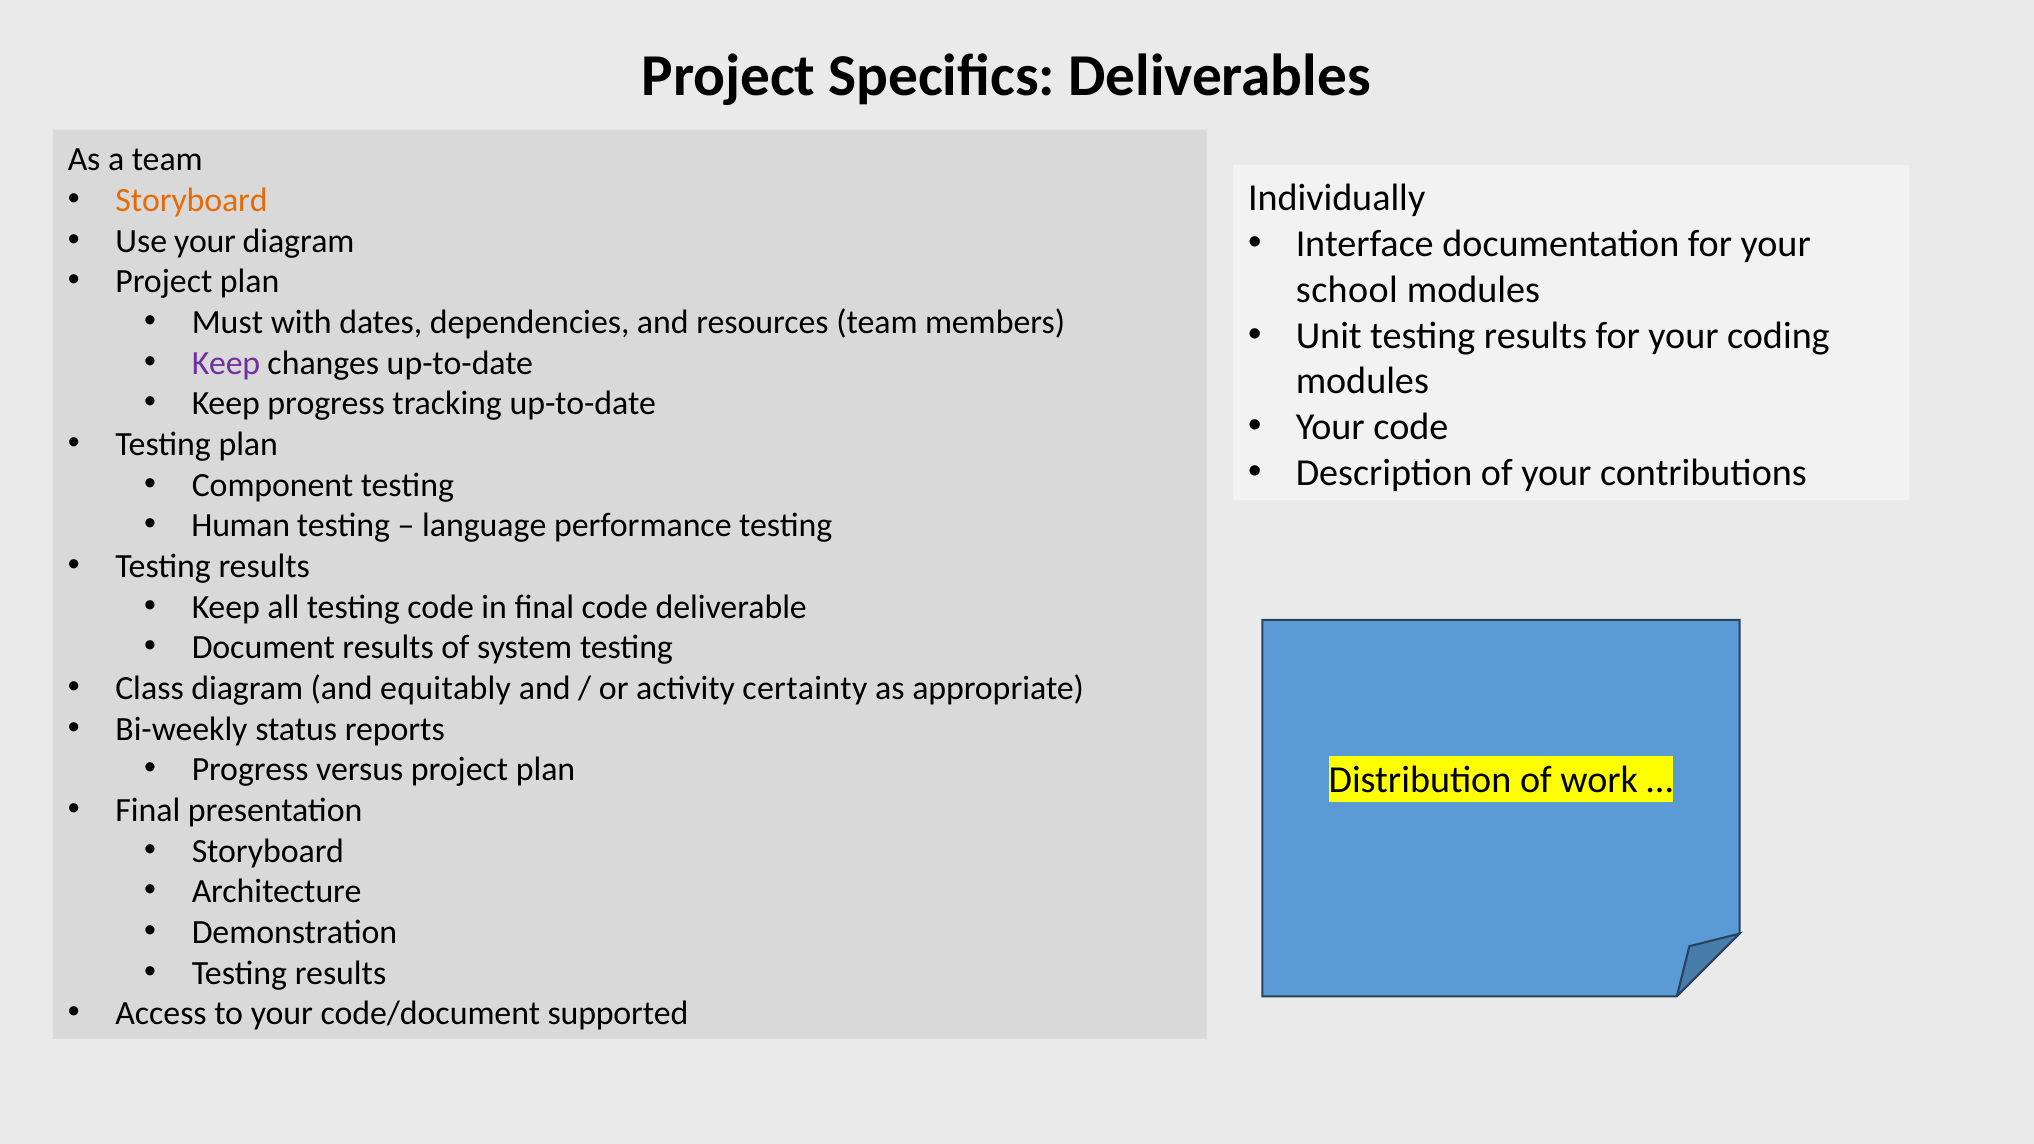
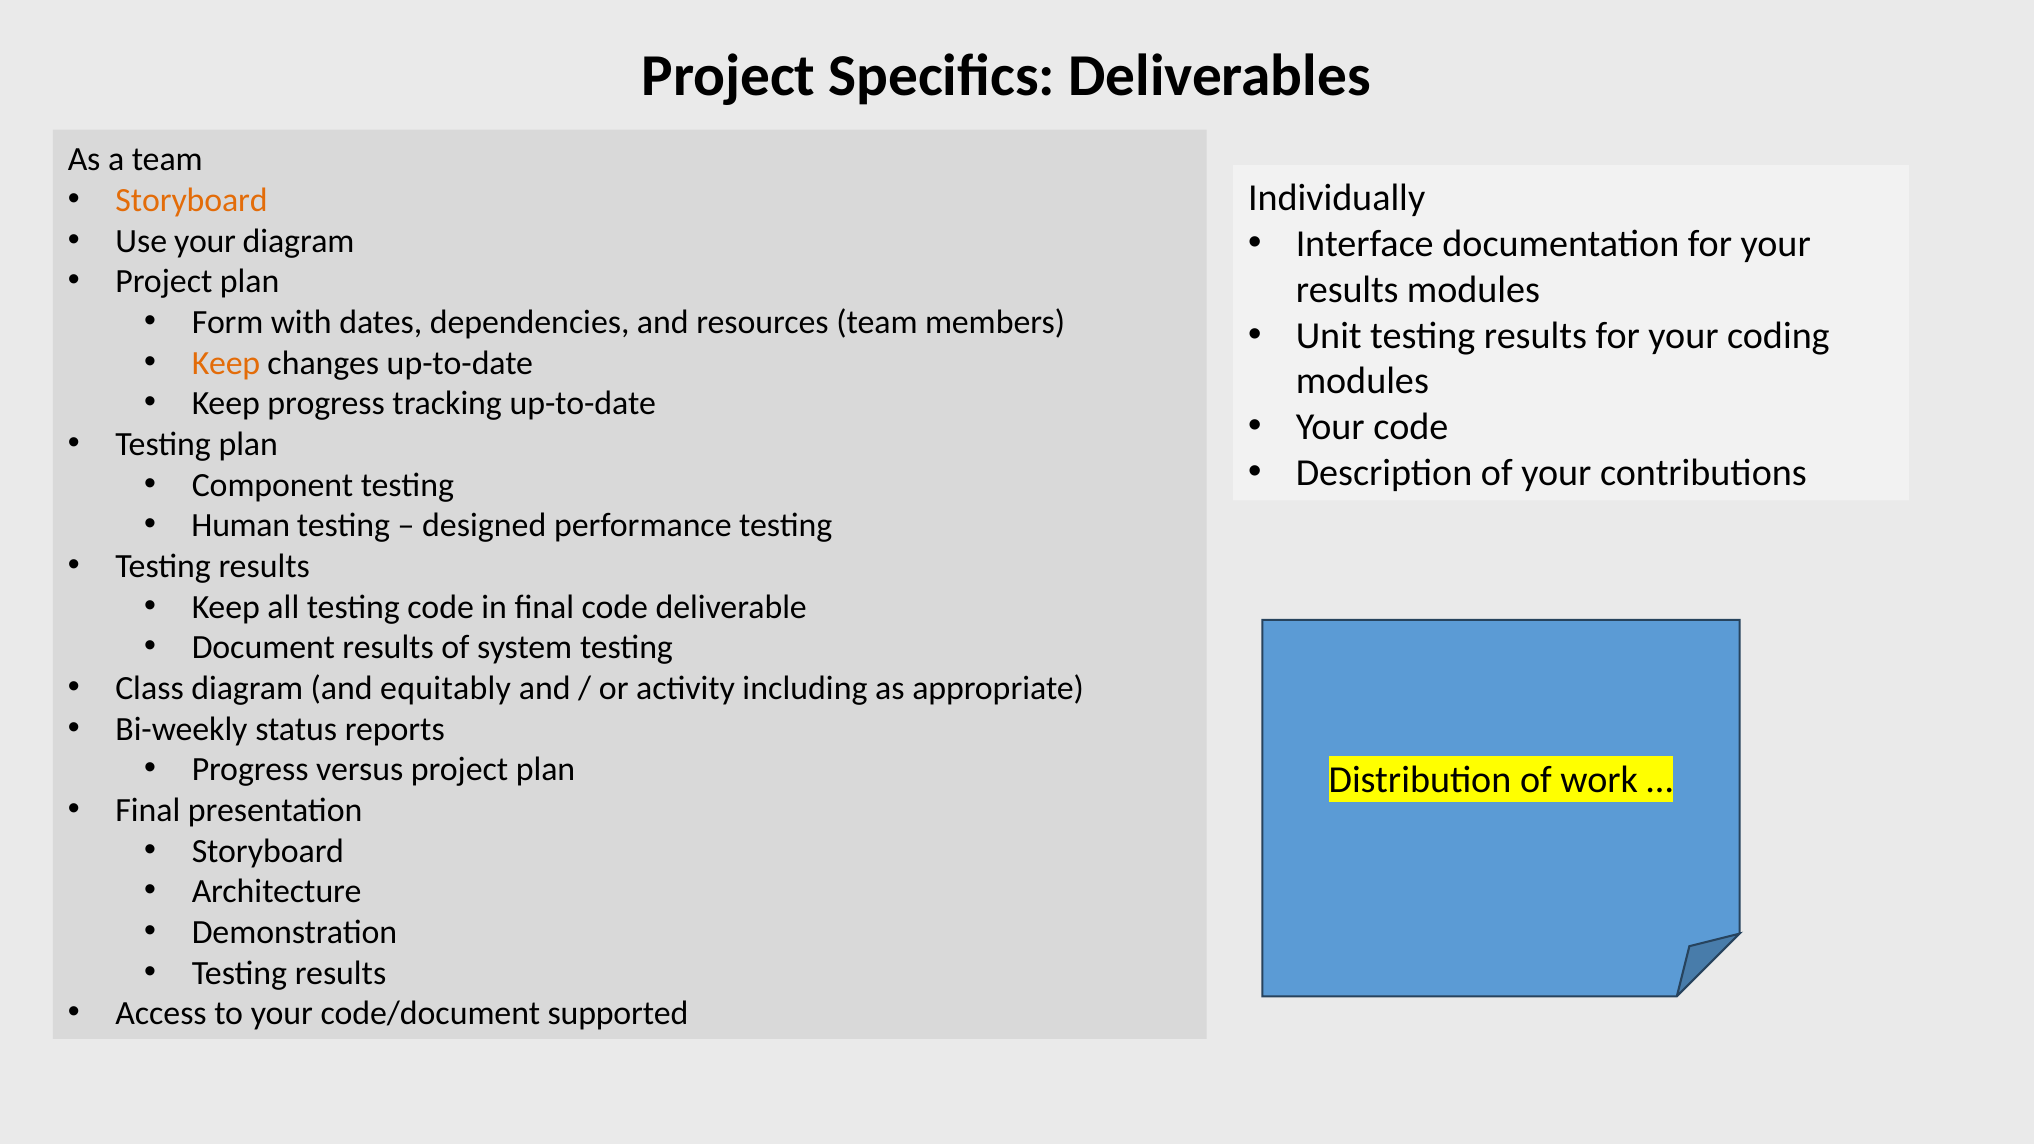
school: school -> results (1347, 290)
Must: Must -> Form (228, 322)
Keep colour: purple -> orange (226, 363)
language: language -> designed (484, 526)
certainty: certainty -> including (805, 688)
